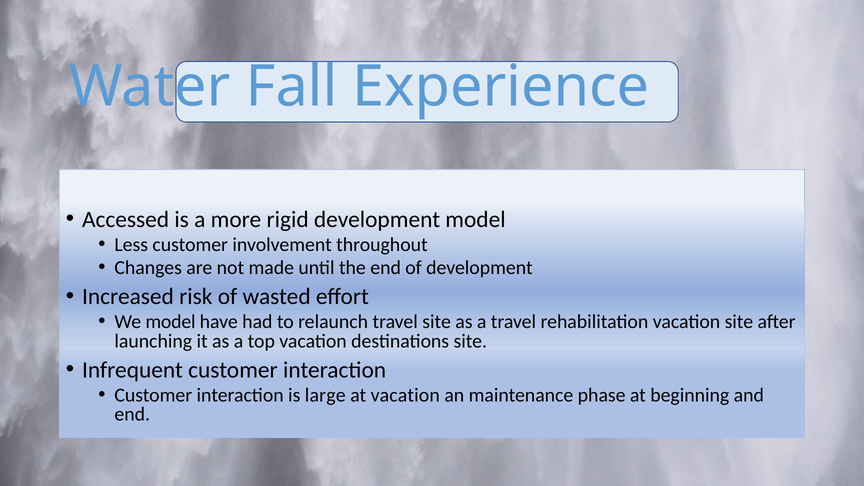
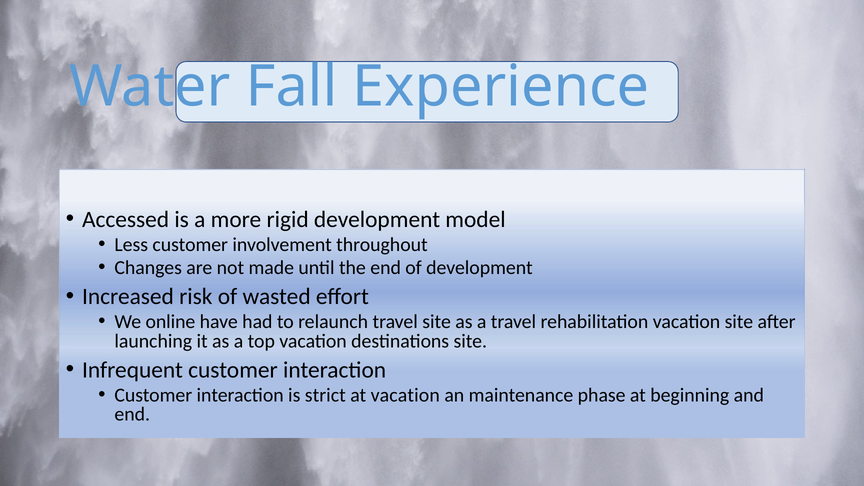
We model: model -> online (170, 322)
large: large -> strict (325, 395)
